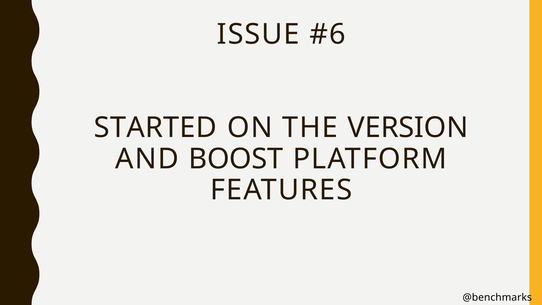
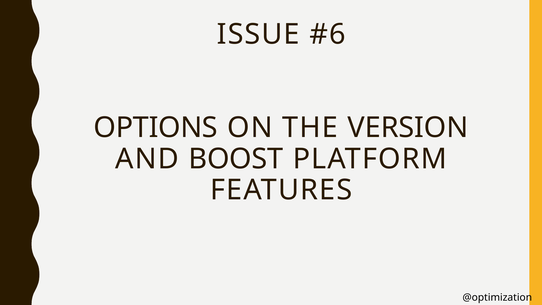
STARTED: STARTED -> OPTIONS (156, 128)
@benchmarks: @benchmarks -> @optimization (497, 297)
